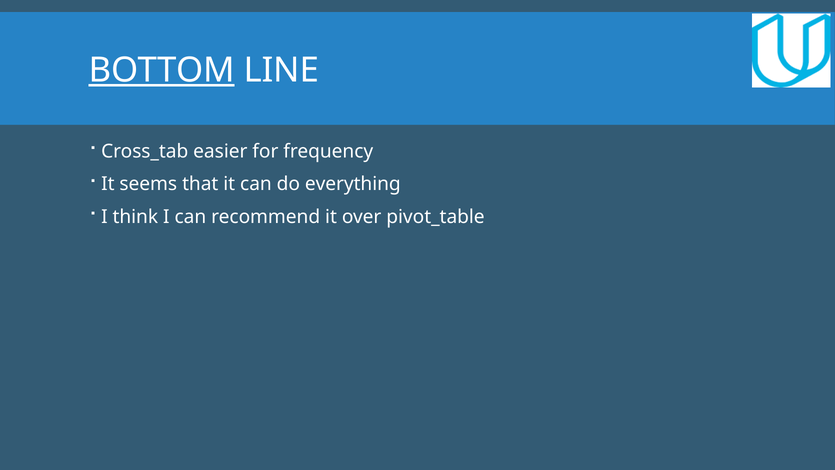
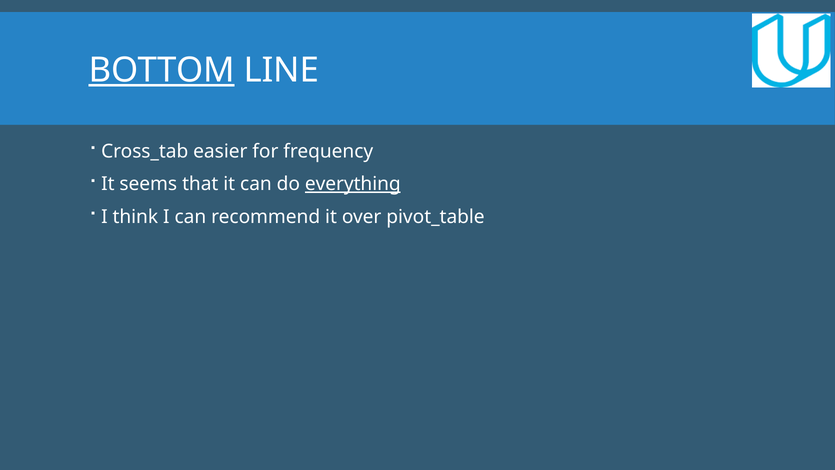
everything underline: none -> present (353, 184)
